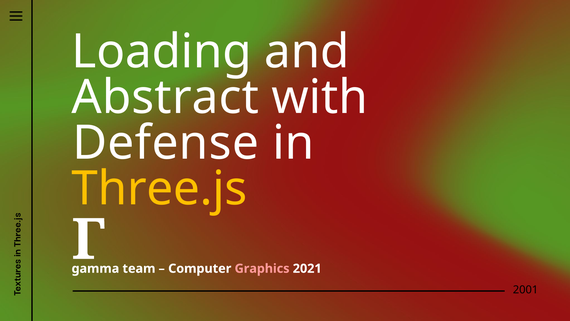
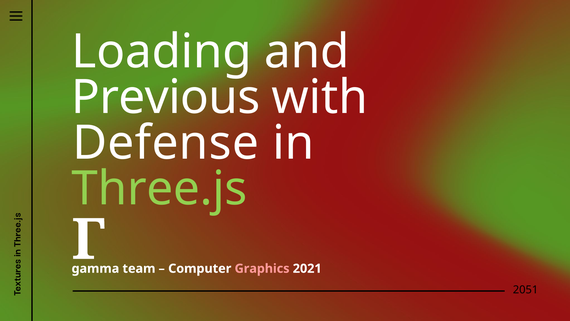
Abstract: Abstract -> Previous (166, 97)
Three.js colour: yellow -> light green (159, 188)
2001: 2001 -> 2051 (526, 290)
